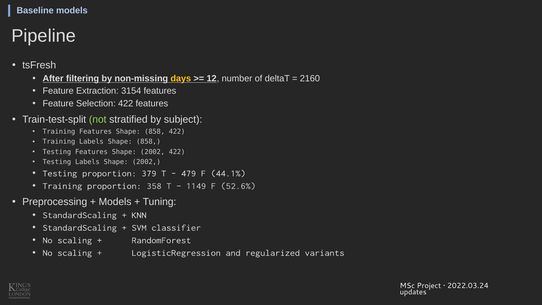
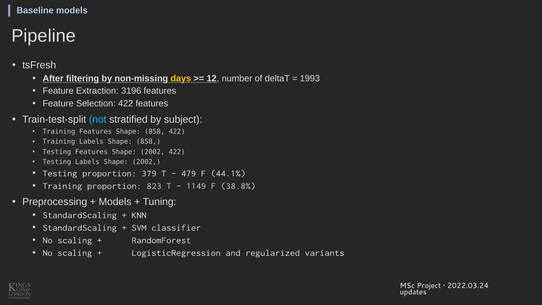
2160: 2160 -> 1993 (310, 78)
3154: 3154 -> 3196 (131, 91)
not colour: light green -> light blue (98, 120)
358: 358 -> 823 (154, 186)
52.6%: 52.6% -> 38.8% (238, 186)
